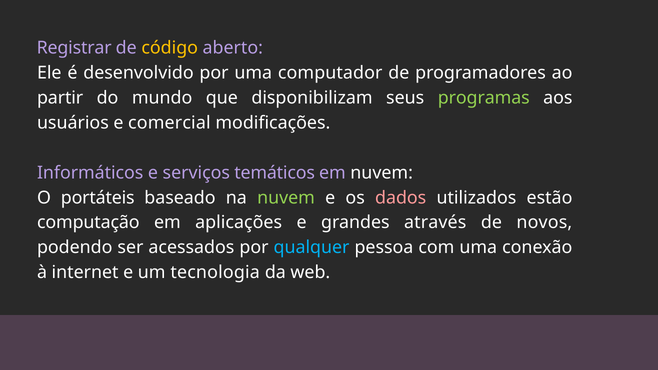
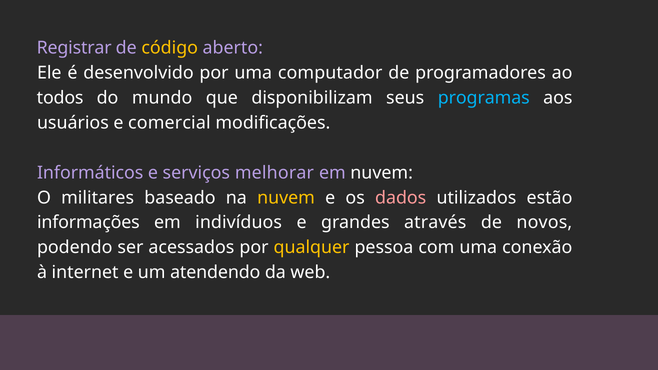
partir: partir -> todos (60, 98)
programas colour: light green -> light blue (484, 98)
temáticos: temáticos -> melhorar (274, 173)
portáteis: portáteis -> militares (98, 198)
nuvem colour: light green -> yellow (286, 198)
computação: computação -> informações (88, 223)
aplicações: aplicações -> indivíduos (239, 223)
qualquer colour: light blue -> yellow (312, 248)
tecnologia: tecnologia -> atendendo (215, 273)
